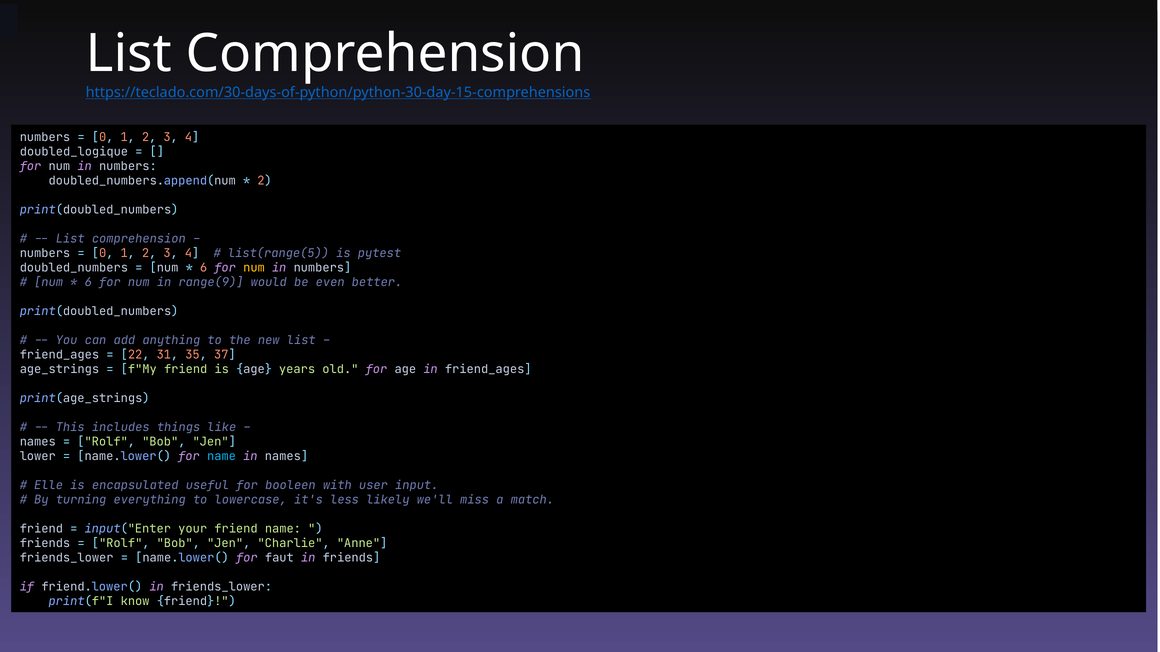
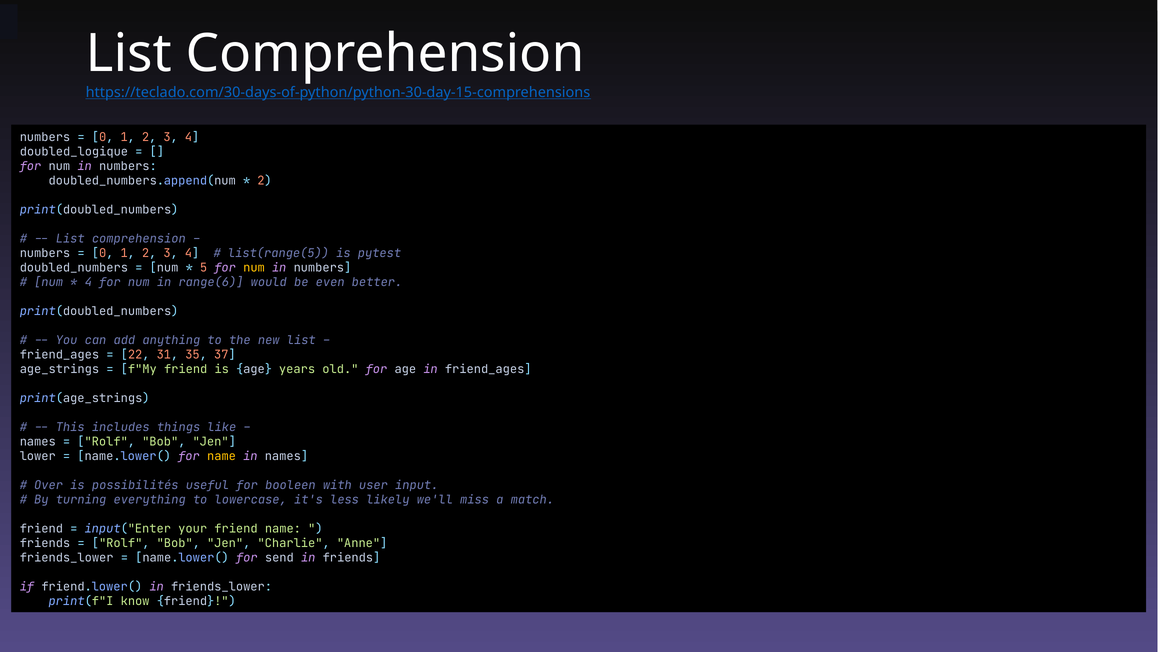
6: 6 -> 5 (204, 268)
6: 6 -> 4 (88, 282)
range(9: range(9 -> range(6 (211, 282)
name colour: light blue -> yellow (222, 457)
Elle: Elle -> Over (49, 486)
encapsulated: encapsulated -> possibilités (135, 486)
faut: faut -> send (279, 558)
